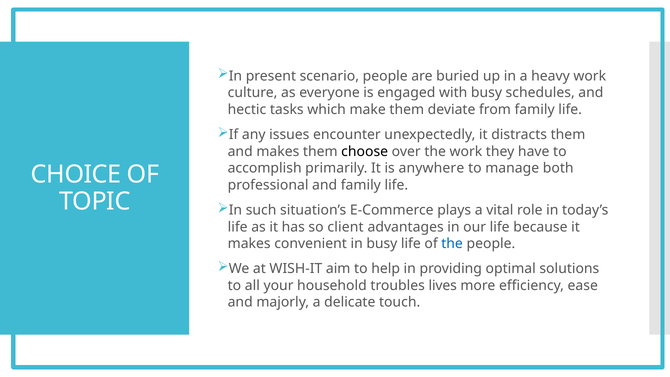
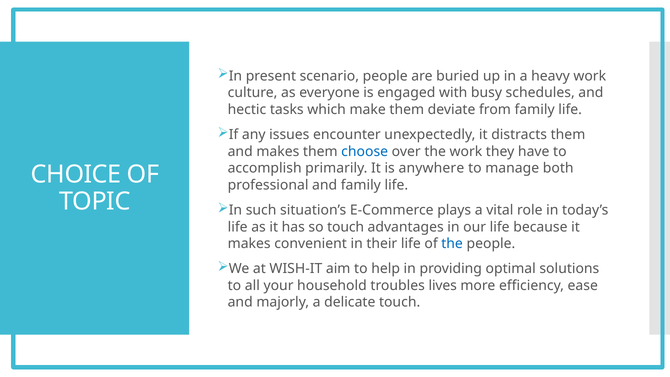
choose colour: black -> blue (365, 151)
so client: client -> touch (346, 227)
in busy: busy -> their (382, 244)
